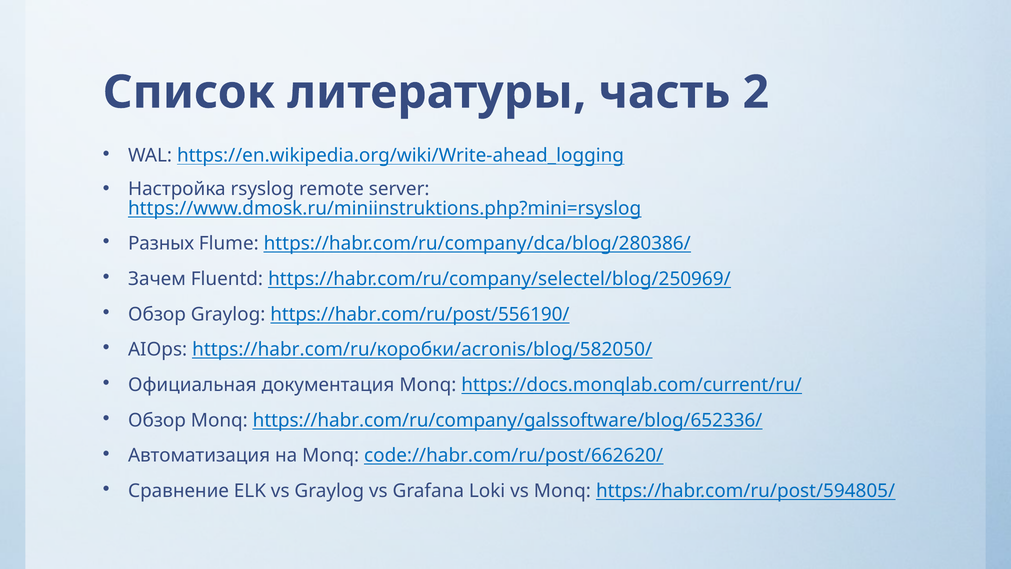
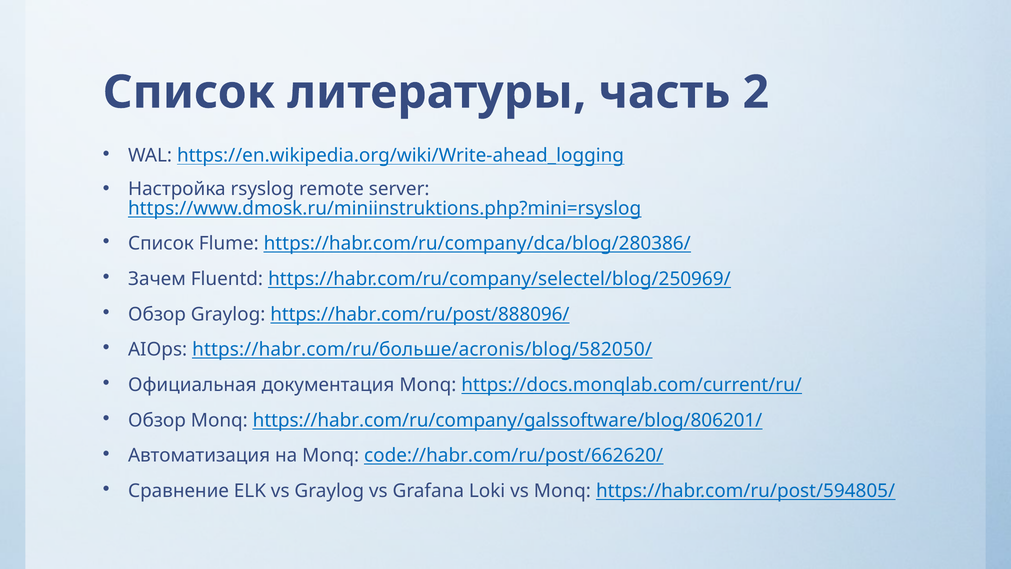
Разных: Разных -> Список (161, 244)
https://habr.com/ru/post/556190/: https://habr.com/ru/post/556190/ -> https://habr.com/ru/post/888096/ (420, 314)
https://habr.com/ru/коробки/acronis/blog/582050/: https://habr.com/ru/коробки/acronis/blog/582050/ -> https://habr.com/ru/больше/acronis/blog/582050/ (422, 350)
https://habr.com/ru/company/galssoftware/blog/652336/: https://habr.com/ru/company/galssoftware/blog/652336/ -> https://habr.com/ru/company/galssoftware/blog/806201/ (508, 420)
